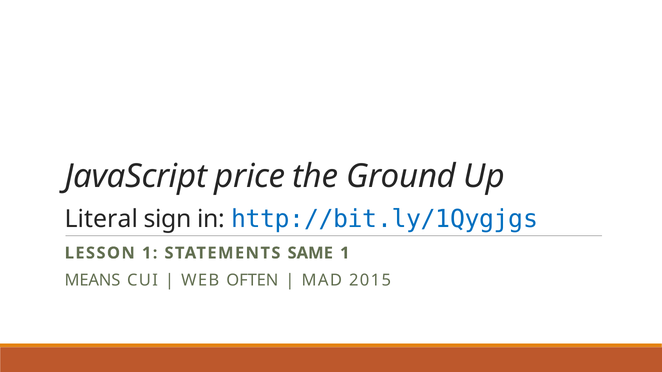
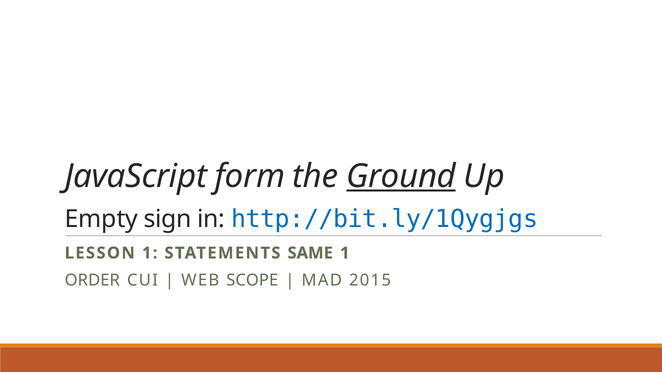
price: price -> form (250, 177)
Ground underline: none -> present (401, 177)
Literal: Literal -> Empty (101, 219)
MEANS: MEANS -> ORDER (92, 281)
OFTEN: OFTEN -> SCOPE (252, 281)
